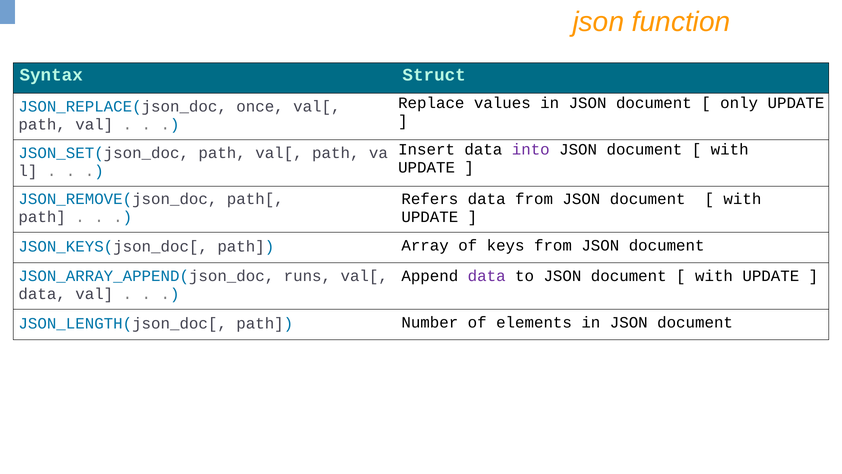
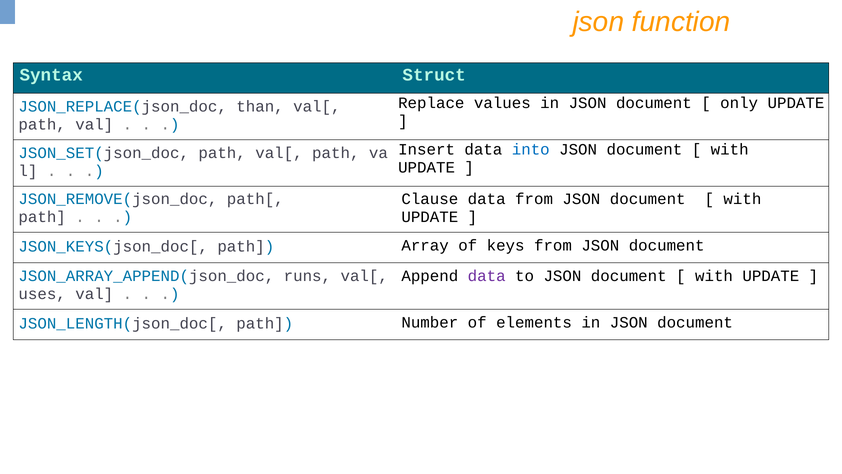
once: once -> than (260, 106)
into colour: purple -> blue (531, 149)
Refers: Refers -> Clause (430, 199)
data: data -> uses (42, 294)
